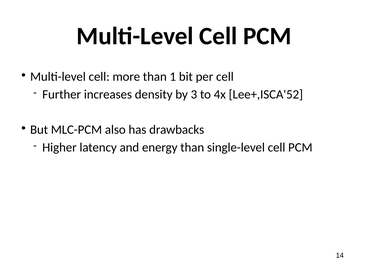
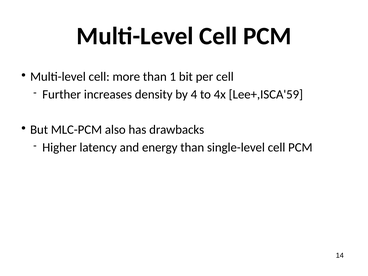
3: 3 -> 4 (194, 94)
Lee+,ISCA'52: Lee+,ISCA'52 -> Lee+,ISCA'59 (266, 94)
